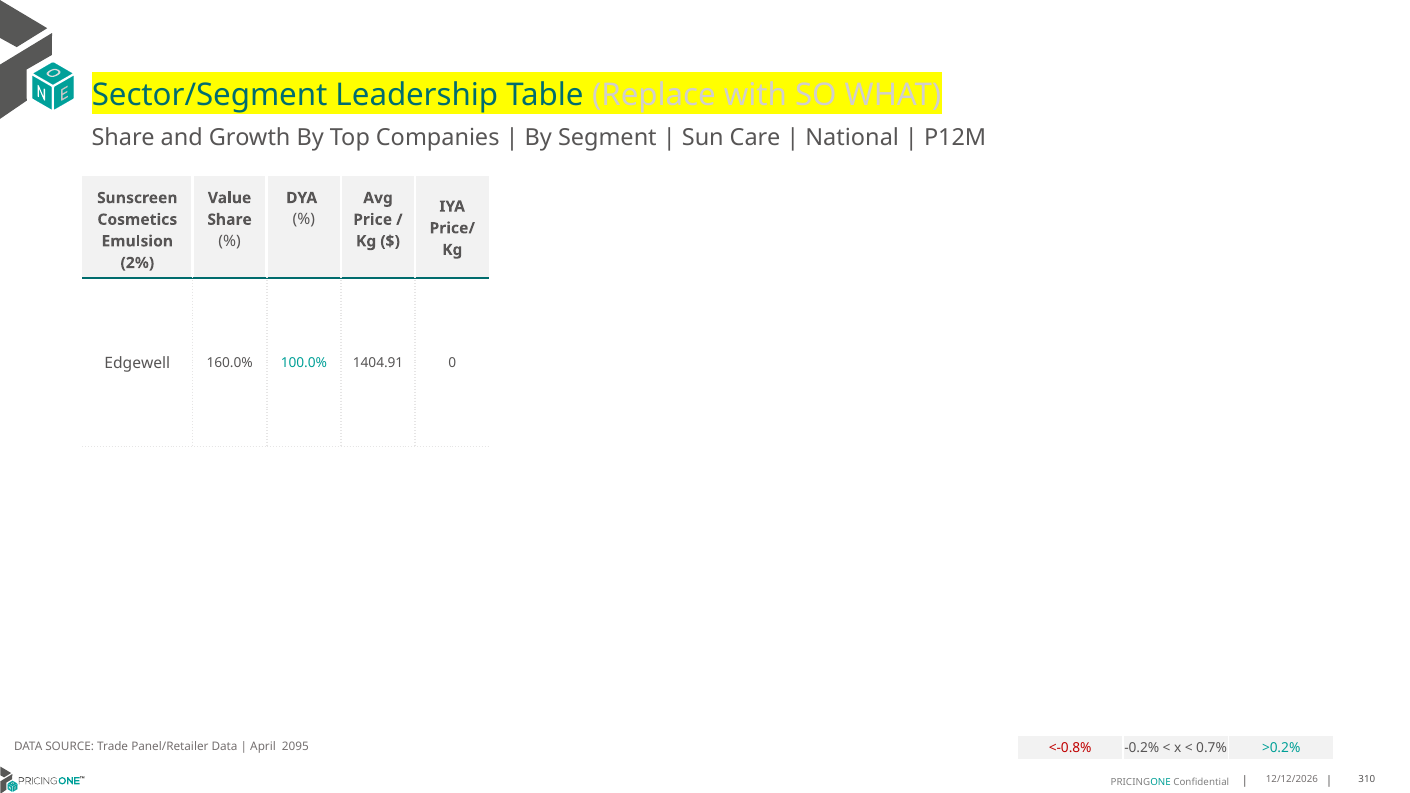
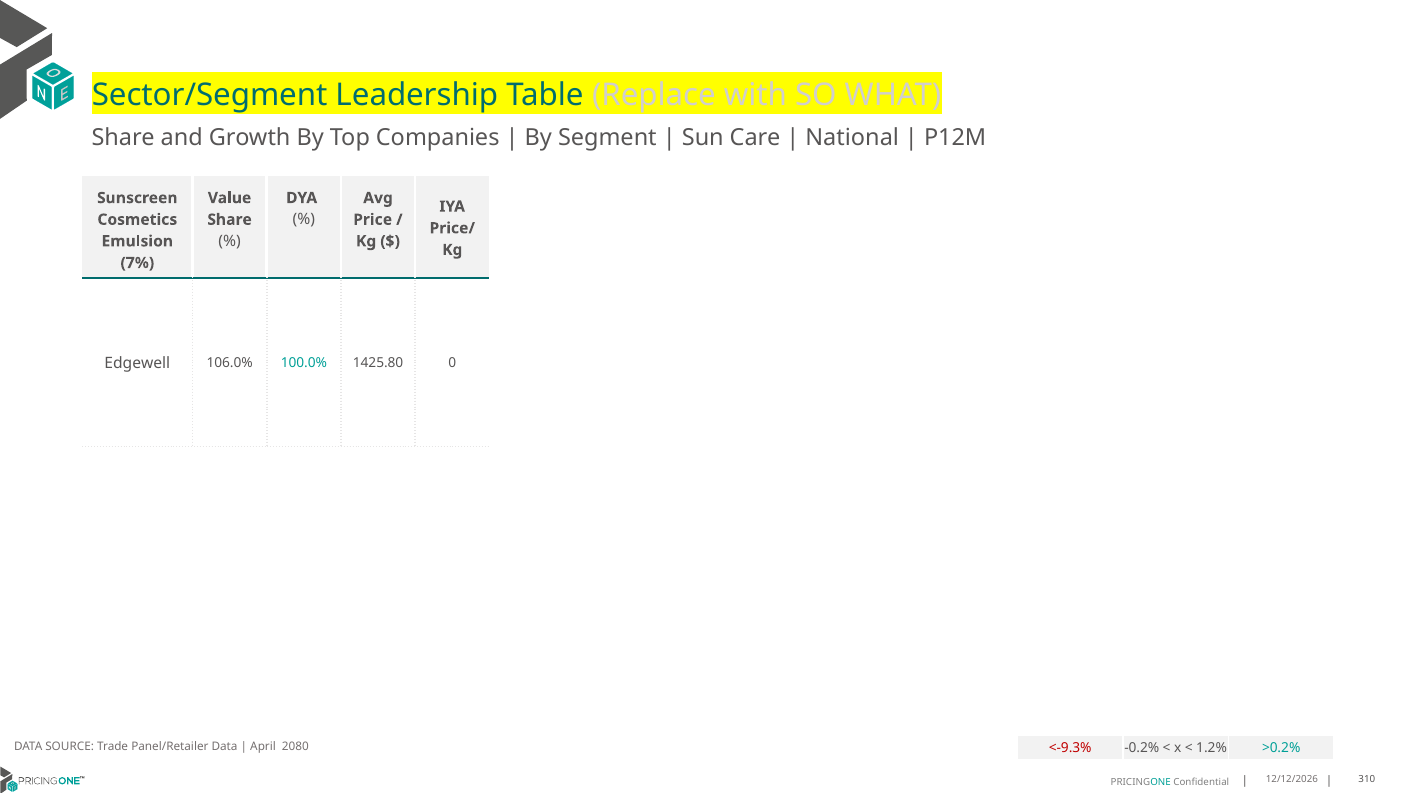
2%: 2% -> 7% (137, 263)
160.0%: 160.0% -> 106.0% (230, 363)
1404.91: 1404.91 -> 1425.80 (378, 363)
2095: 2095 -> 2080 (295, 747)
<-0.8%: <-0.8% -> <-9.3% (1070, 748)
0.7%: 0.7% -> 1.2% (1212, 748)
